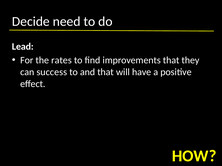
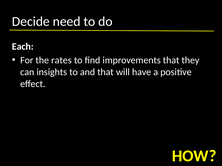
Lead: Lead -> Each (23, 47)
success: success -> insights (52, 72)
